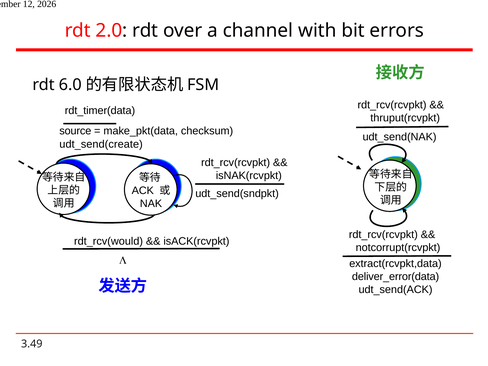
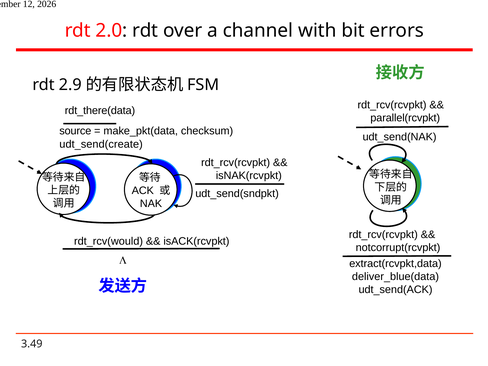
6.0: 6.0 -> 2.9 (70, 85)
rdt_timer(data: rdt_timer(data -> rdt_there(data (100, 111)
thruput(rcvpkt: thruput(rcvpkt -> parallel(rcvpkt (405, 118)
deliver_error(data: deliver_error(data -> deliver_blue(data (395, 277)
